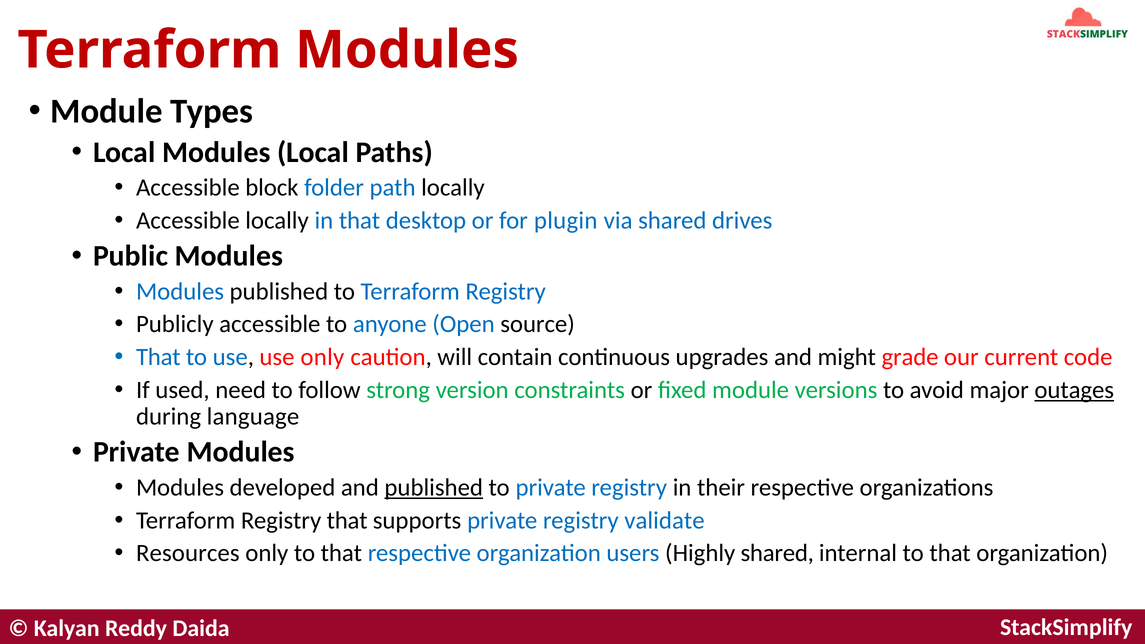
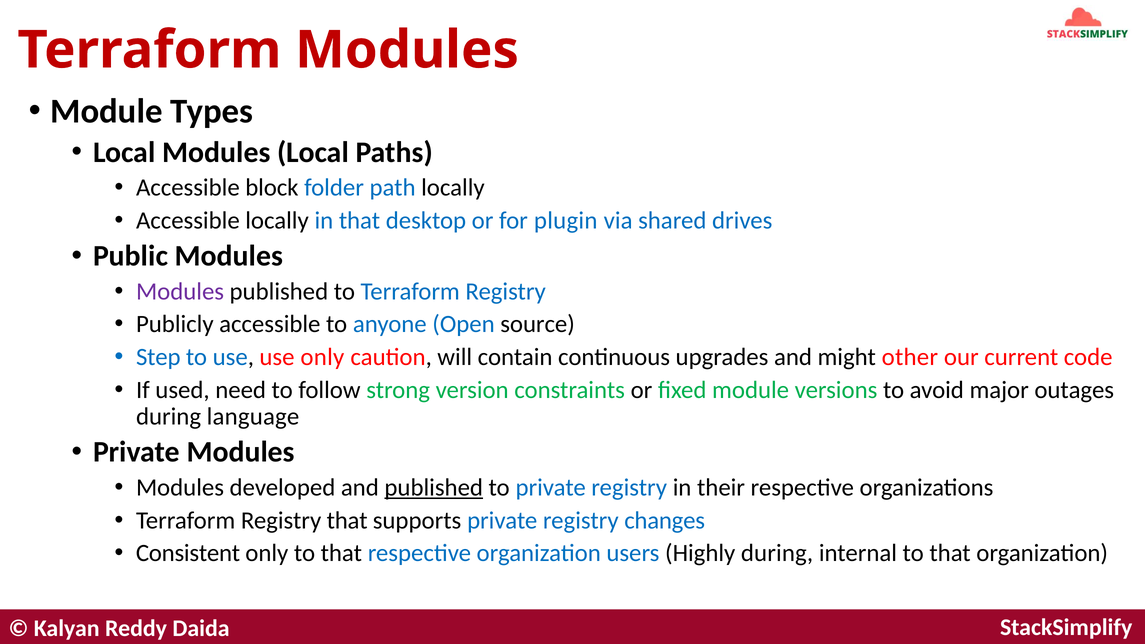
Modules colour: blue -> purple (180, 291)
That: That -> Step (158, 357)
grade: grade -> other (910, 357)
outages underline: present -> none (1074, 390)
validate: validate -> changes (665, 520)
Resources: Resources -> Consistent (188, 553)
Highly shared: shared -> during (777, 553)
